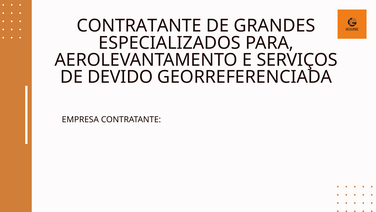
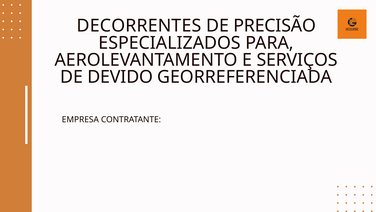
CONTRATANTE: CONTRATANTE -> DECORRENTES (139, 26)
GRANDES: GRANDES -> PRECISÃO (275, 26)
